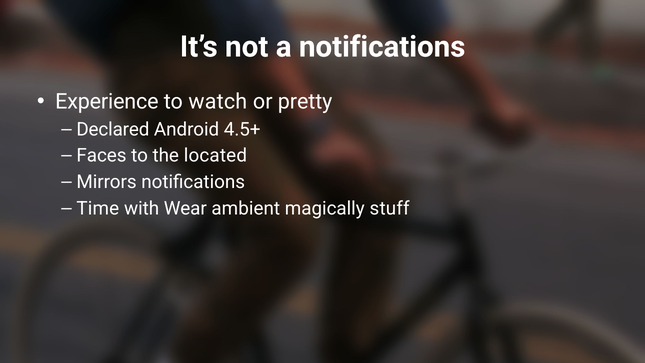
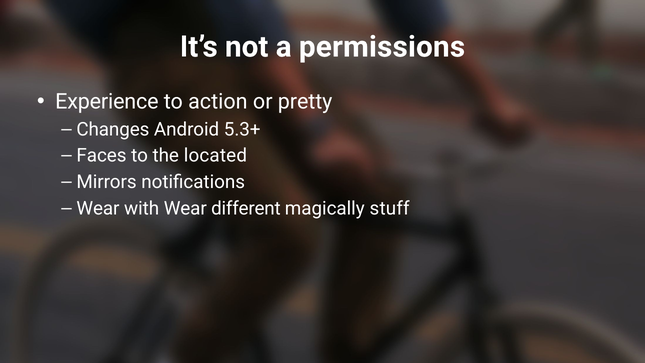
a notifications: notifications -> permissions (382, 47)
watch: watch -> action (218, 101)
Declared: Declared -> Changes (113, 129)
4.5+: 4.5+ -> 5.3+ (242, 129)
Time: Time -> Wear (98, 208)
ambient: ambient -> different (246, 208)
